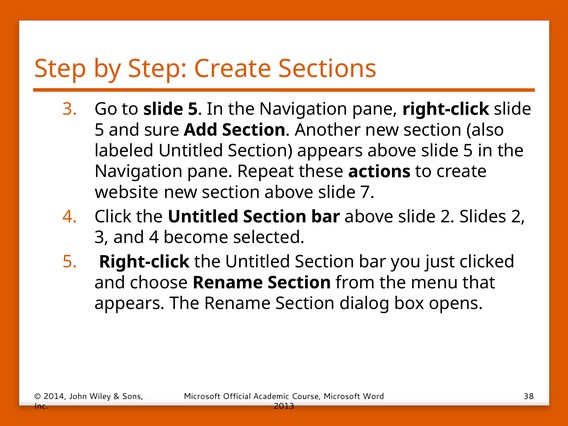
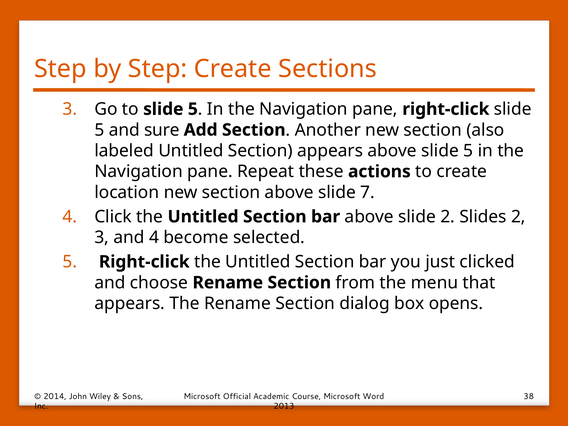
website: website -> location (127, 192)
